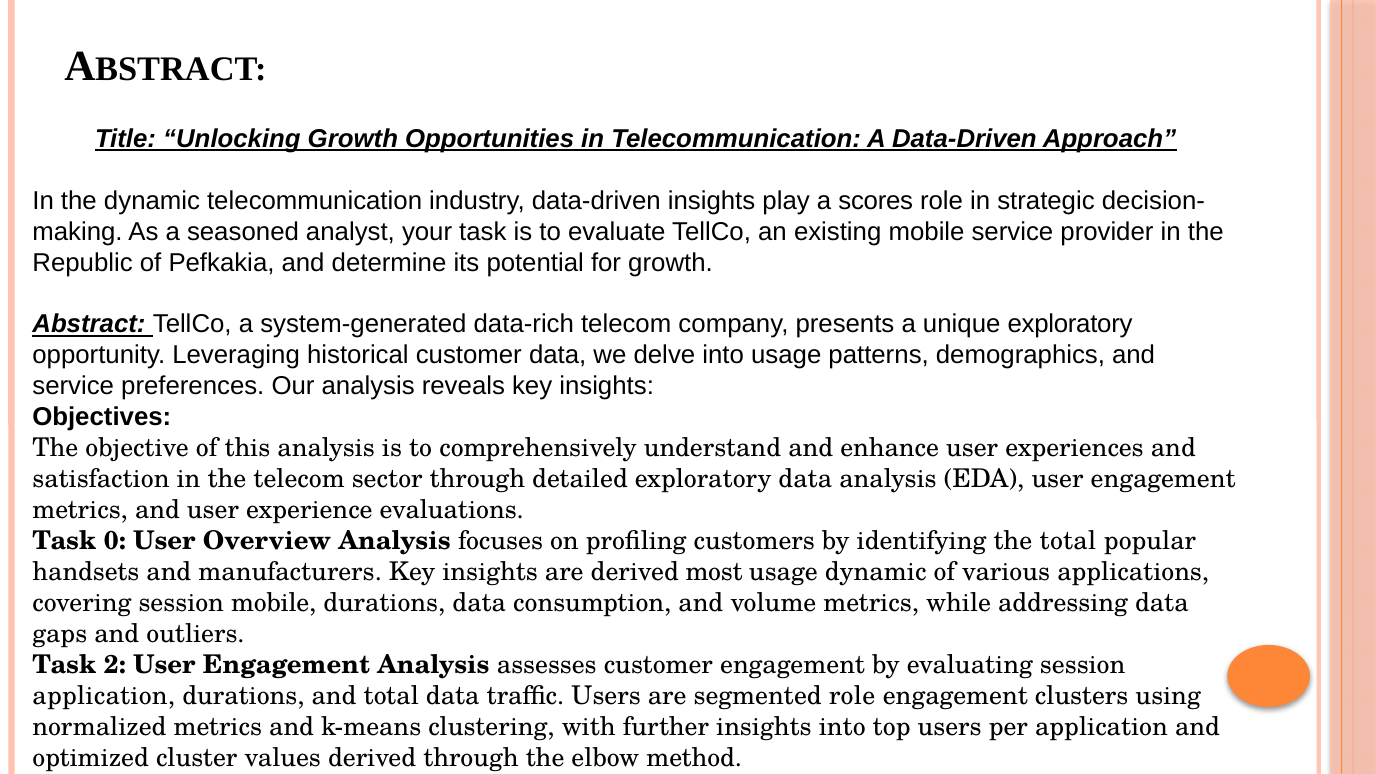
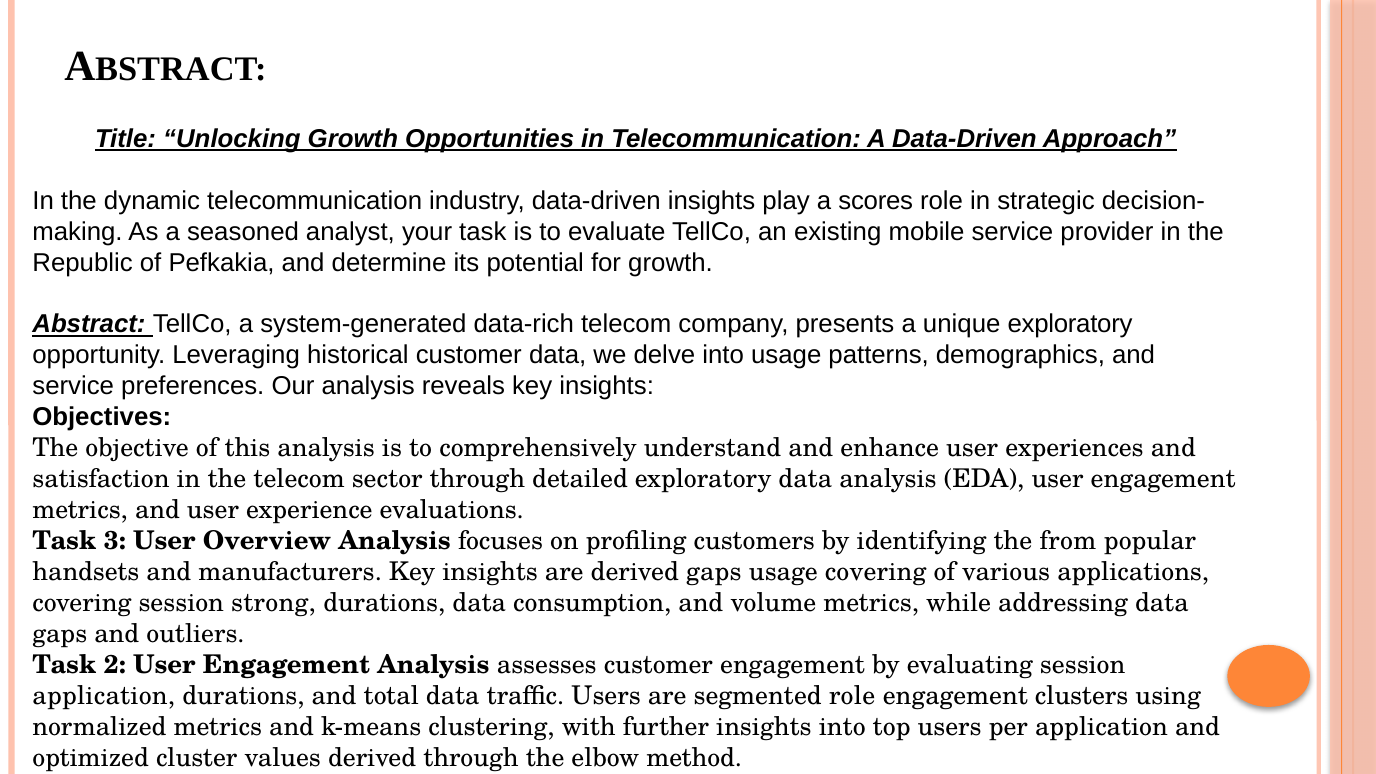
0: 0 -> 3 (115, 541)
the total: total -> from (1068, 541)
derived most: most -> gaps (714, 572)
usage dynamic: dynamic -> covering (876, 572)
session mobile: mobile -> strong (274, 603)
